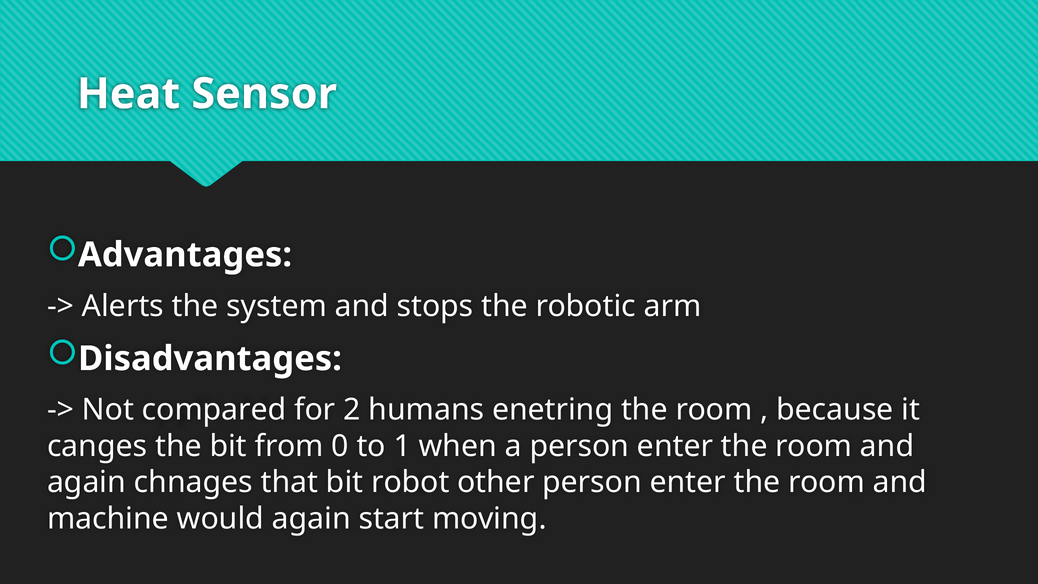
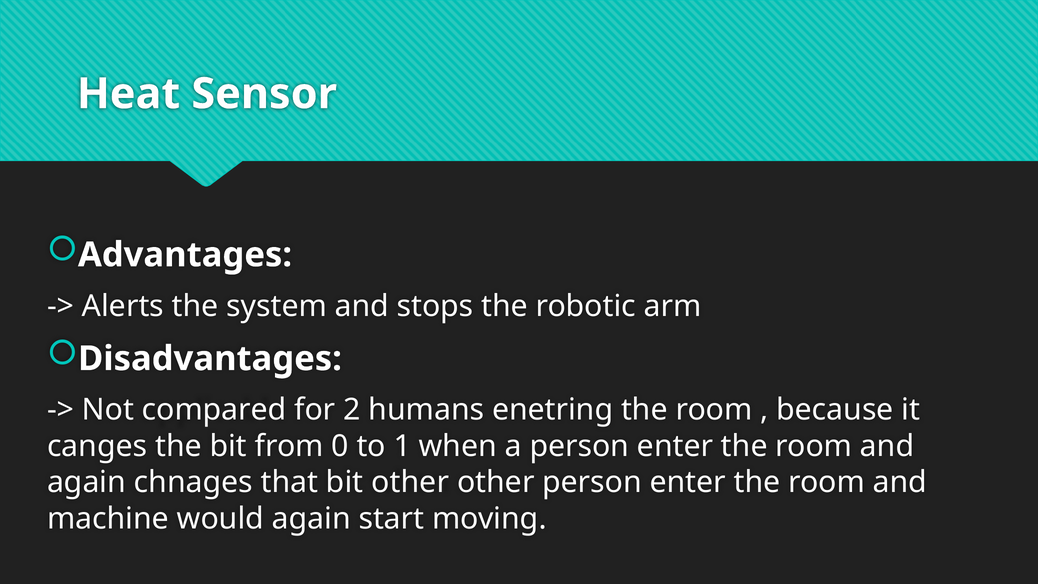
bit robot: robot -> other (410, 482)
